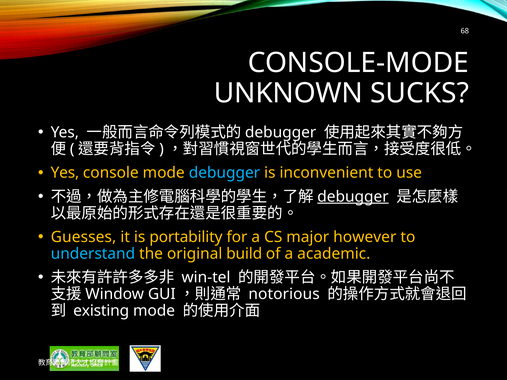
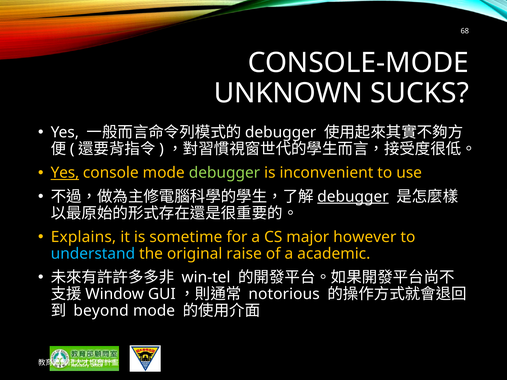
Yes underline: none -> present (65, 173)
debugger colour: light blue -> light green (224, 173)
Guesses: Guesses -> Explains (83, 237)
portability: portability -> sometime (186, 237)
build: build -> raise (244, 254)
existing: existing -> beyond (101, 311)
